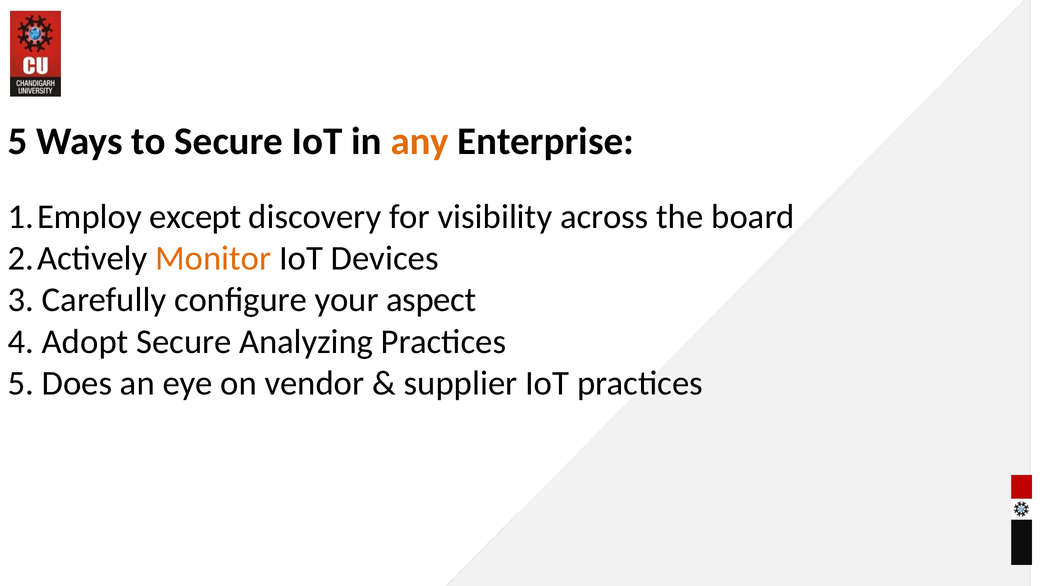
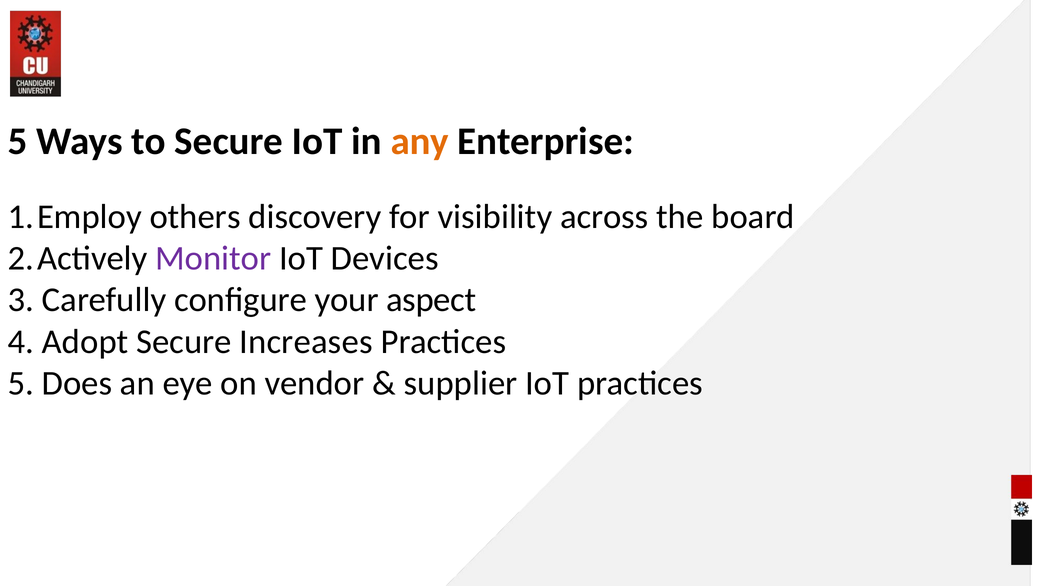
except: except -> others (195, 217)
Monitor colour: orange -> purple (213, 258)
Analyzing: Analyzing -> Increases (306, 342)
